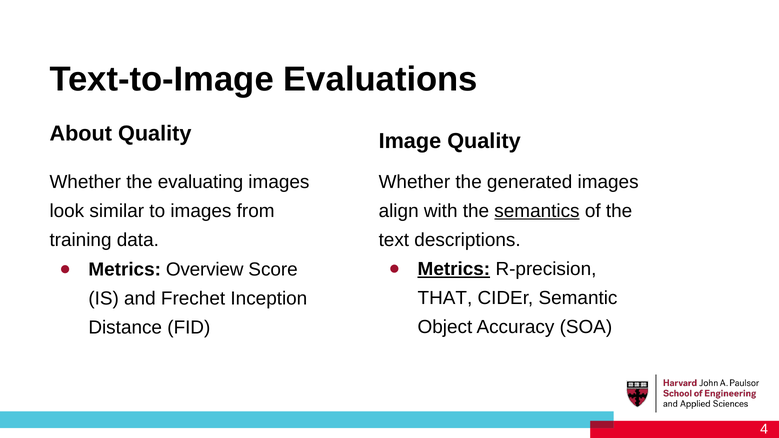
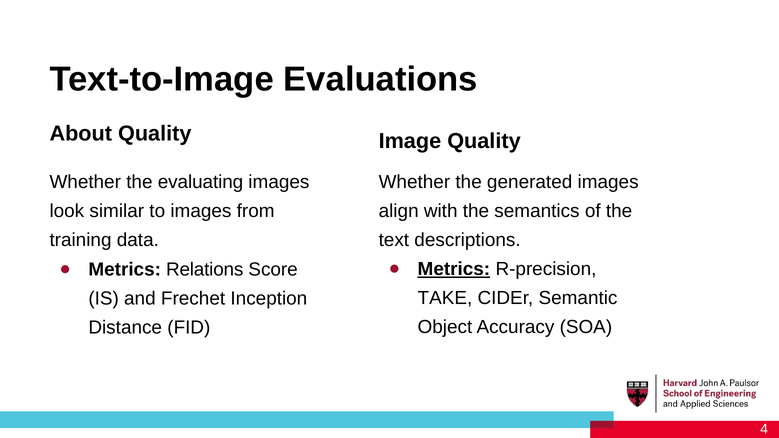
semantics underline: present -> none (537, 211)
Overview: Overview -> Relations (205, 269)
THAT: THAT -> TAKE (445, 298)
